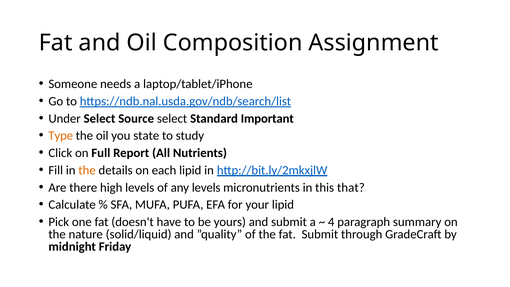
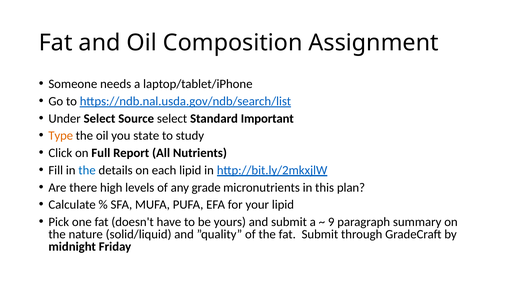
the colour: orange -> blue (87, 170)
any levels: levels -> grade (206, 187)
that: that -> plan (351, 187)
4: 4 -> 9 (331, 222)
